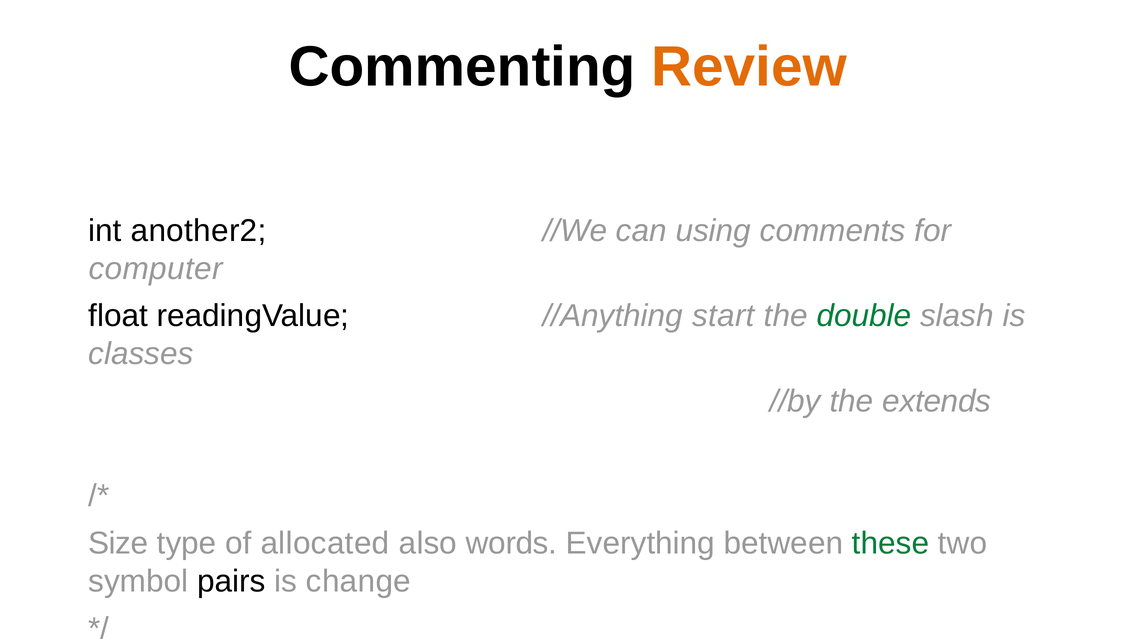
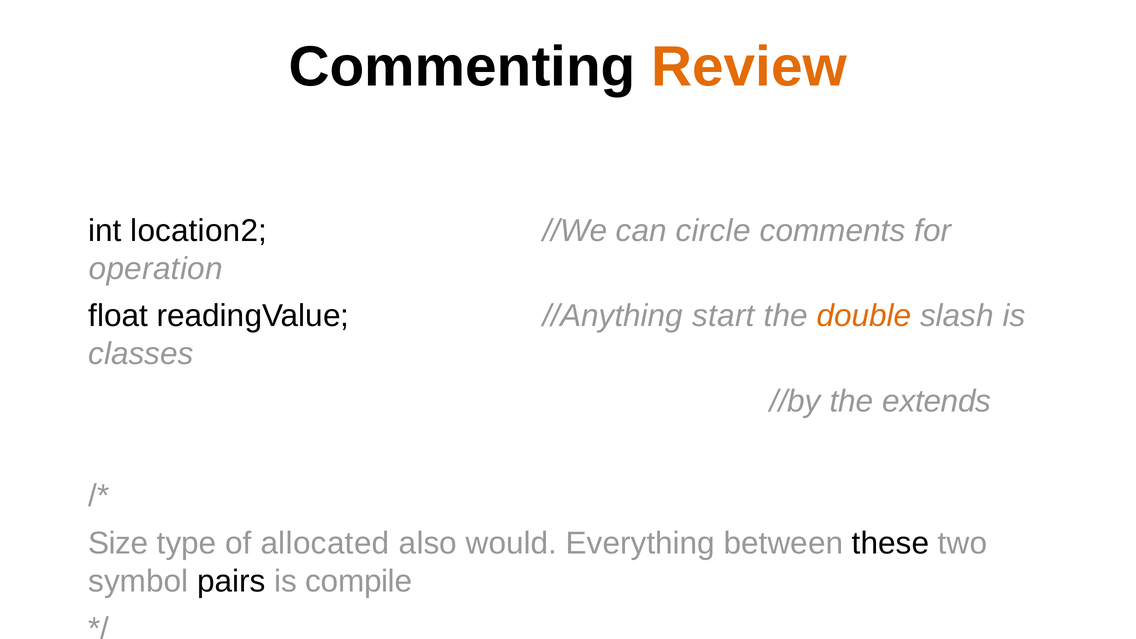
another2: another2 -> location2 (199, 231)
using: using -> circle (713, 231)
computer: computer -> operation (156, 269)
double colour: green -> orange (864, 316)
words: words -> would (511, 543)
these colour: green -> black (891, 543)
change: change -> compile (359, 581)
